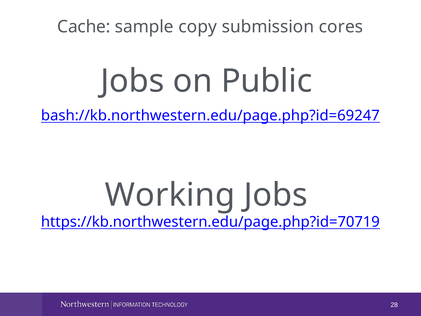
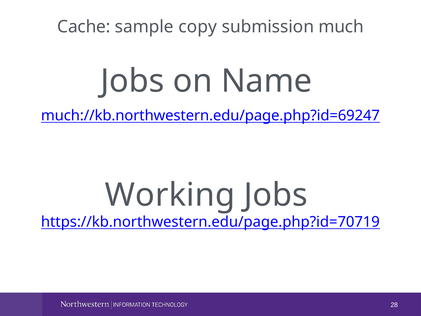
cores: cores -> much (341, 27)
Public: Public -> Name (267, 81)
bash://kb.northwestern.edu/page.php?id=69247: bash://kb.northwestern.edu/page.php?id=69247 -> much://kb.northwestern.edu/page.php?id=69247 (210, 115)
